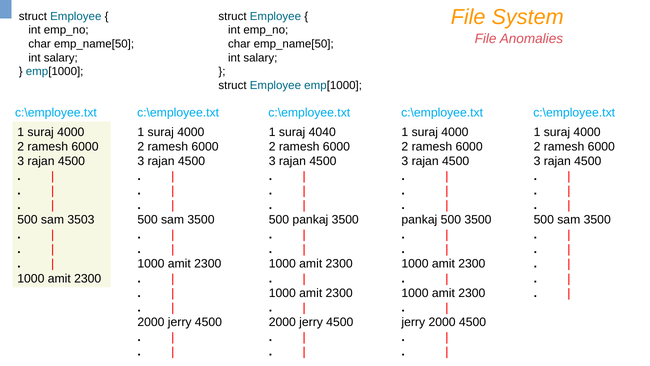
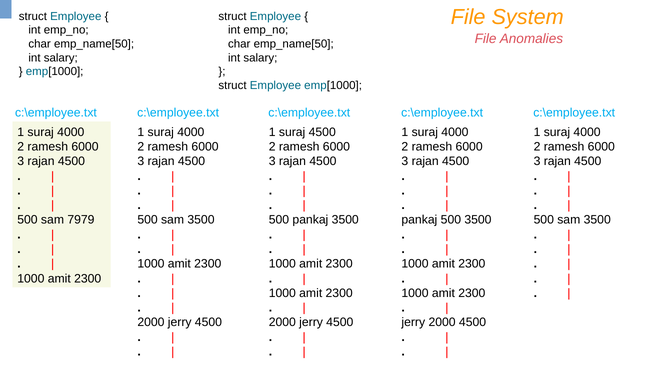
suraj 4040: 4040 -> 4500 (322, 132)
3503: 3503 -> 7979 (81, 220)
